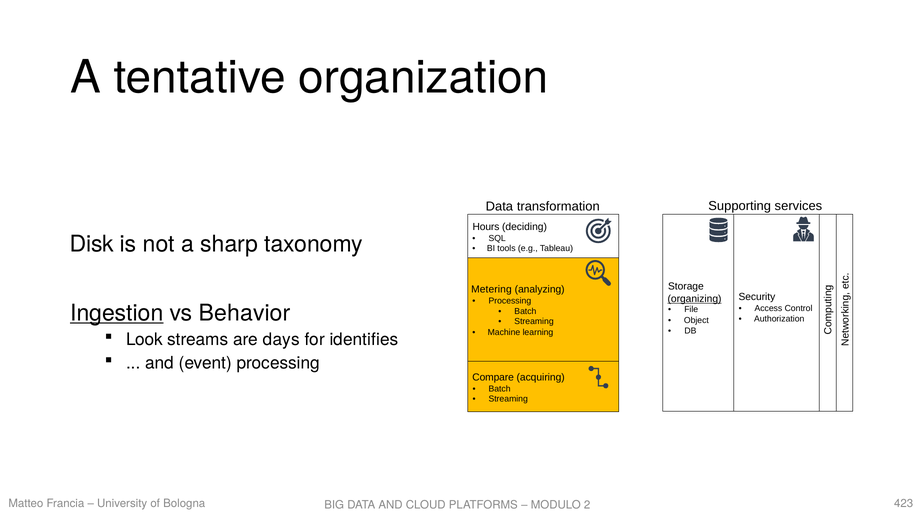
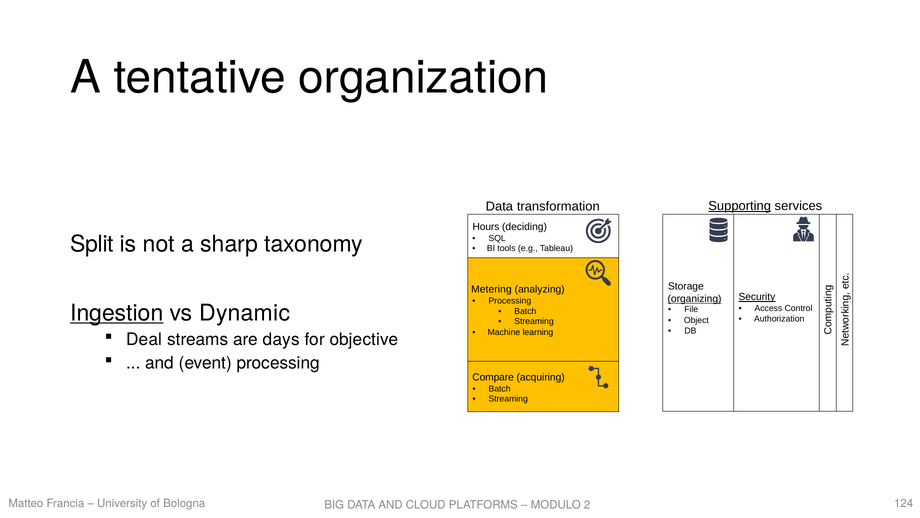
Supporting underline: none -> present (740, 206)
Disk: Disk -> Split (92, 244)
Security underline: none -> present (757, 297)
Behavior: Behavior -> Dynamic (245, 313)
Look: Look -> Deal (144, 339)
identifies: identifies -> objective (364, 339)
423: 423 -> 124 (904, 503)
